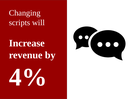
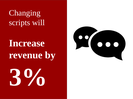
4%: 4% -> 3% (28, 78)
